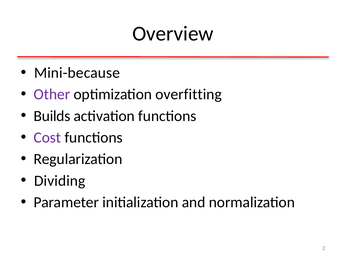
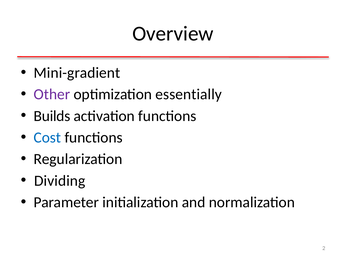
Mini-because: Mini-because -> Mini-gradient (77, 73)
overfitting: overfitting -> essentially (189, 94)
Cost colour: purple -> blue (47, 137)
